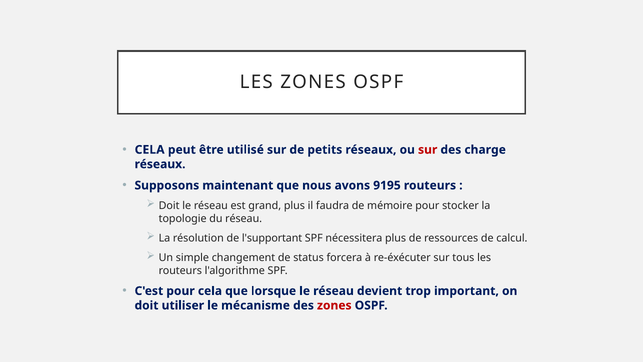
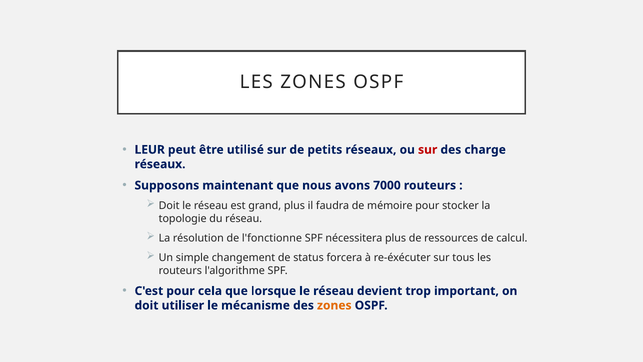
CELA: CELA -> LEUR (150, 150)
9195: 9195 -> 7000 (387, 185)
l'supportant: l'supportant -> l'fonctionne (272, 238)
zones colour: red -> orange (334, 305)
